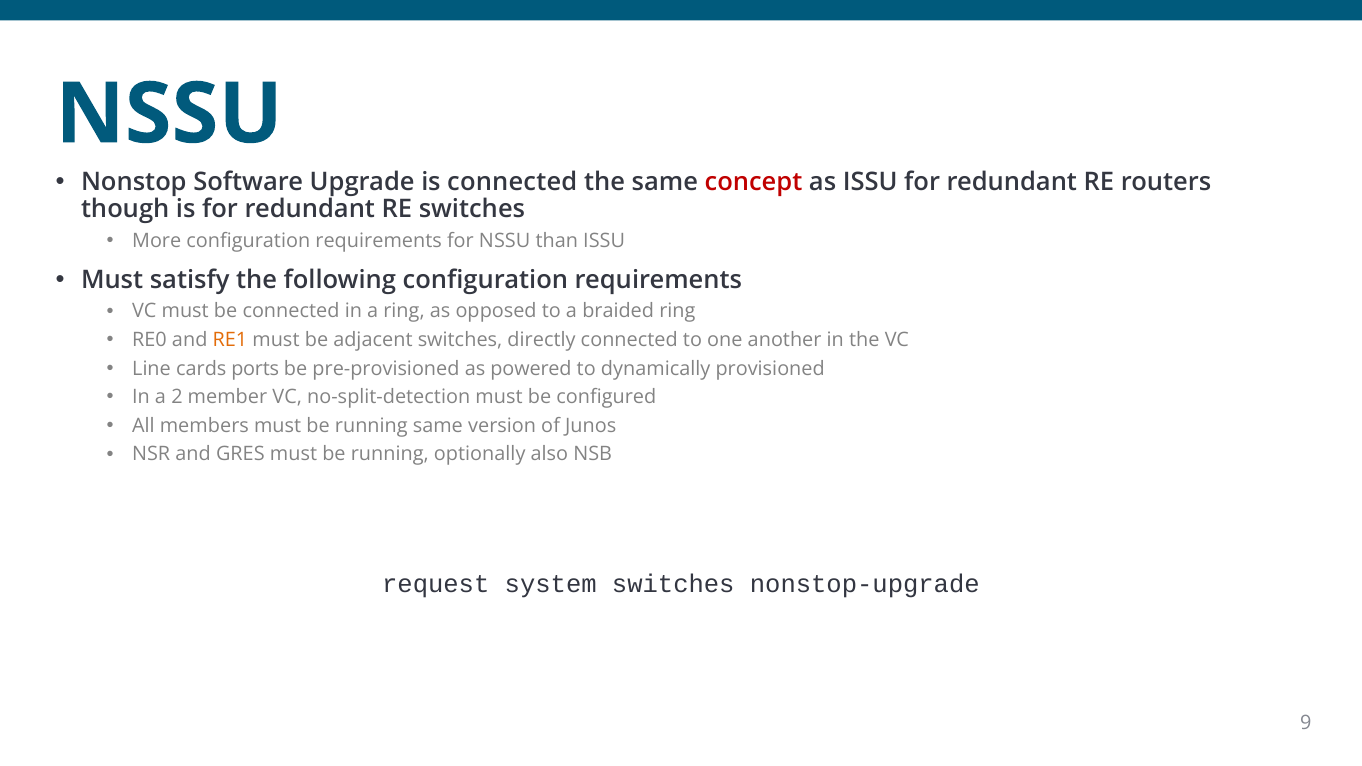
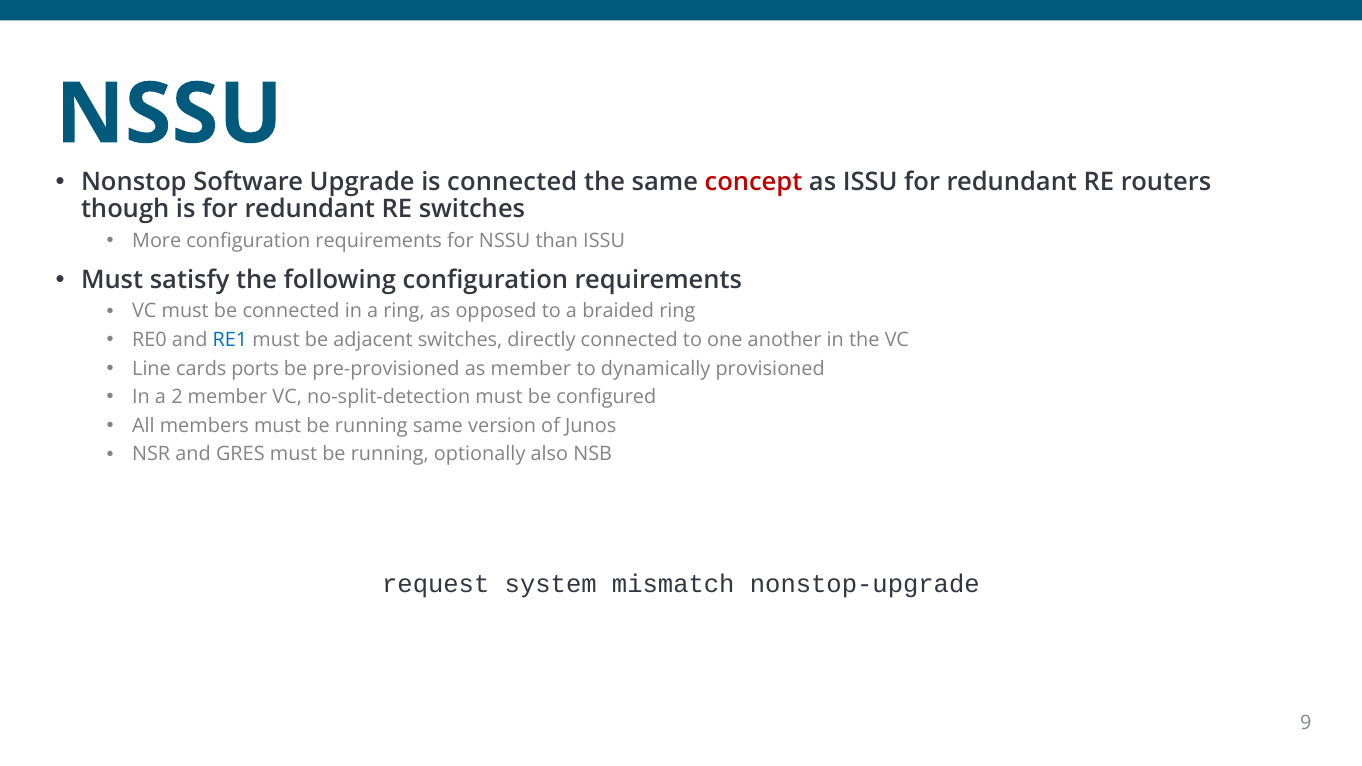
RE1 colour: orange -> blue (230, 340)
as powered: powered -> member (531, 369)
system switches: switches -> mismatch (673, 584)
